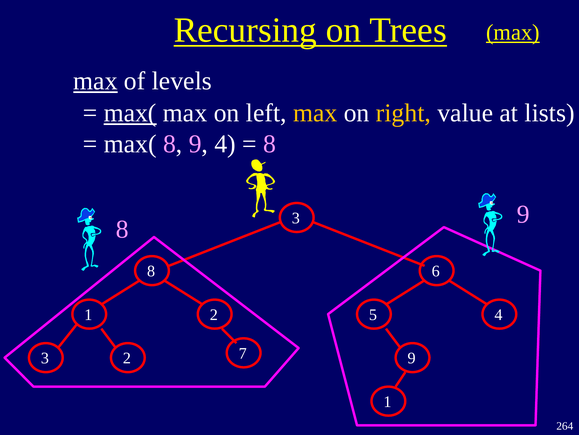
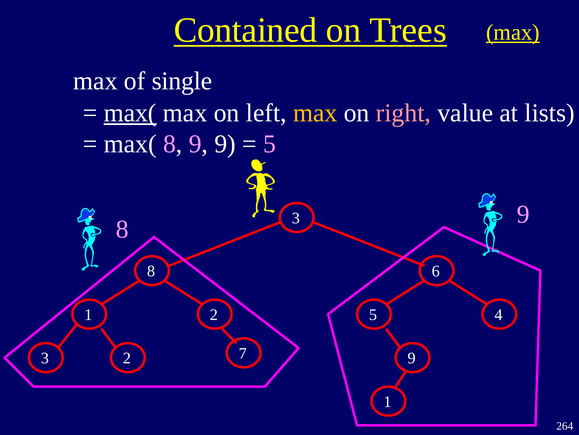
Recursing: Recursing -> Contained (245, 30)
max underline: present -> none (95, 81)
levels: levels -> single (182, 81)
right colour: yellow -> pink (403, 113)
8 9 4: 4 -> 9 (225, 144)
8: 8 -> 5 (270, 144)
